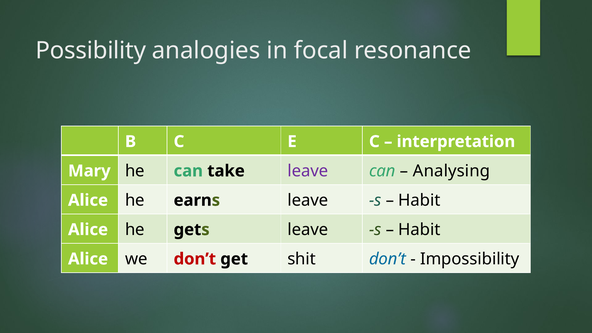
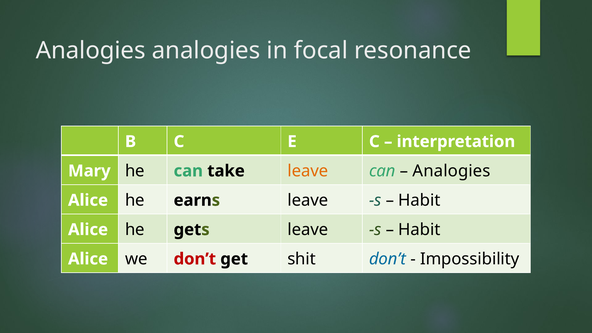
Possibility: Possibility -> Analogies (91, 51)
leave colour: purple -> orange (308, 171)
Analysing: Analysing -> Analogies (452, 171)
